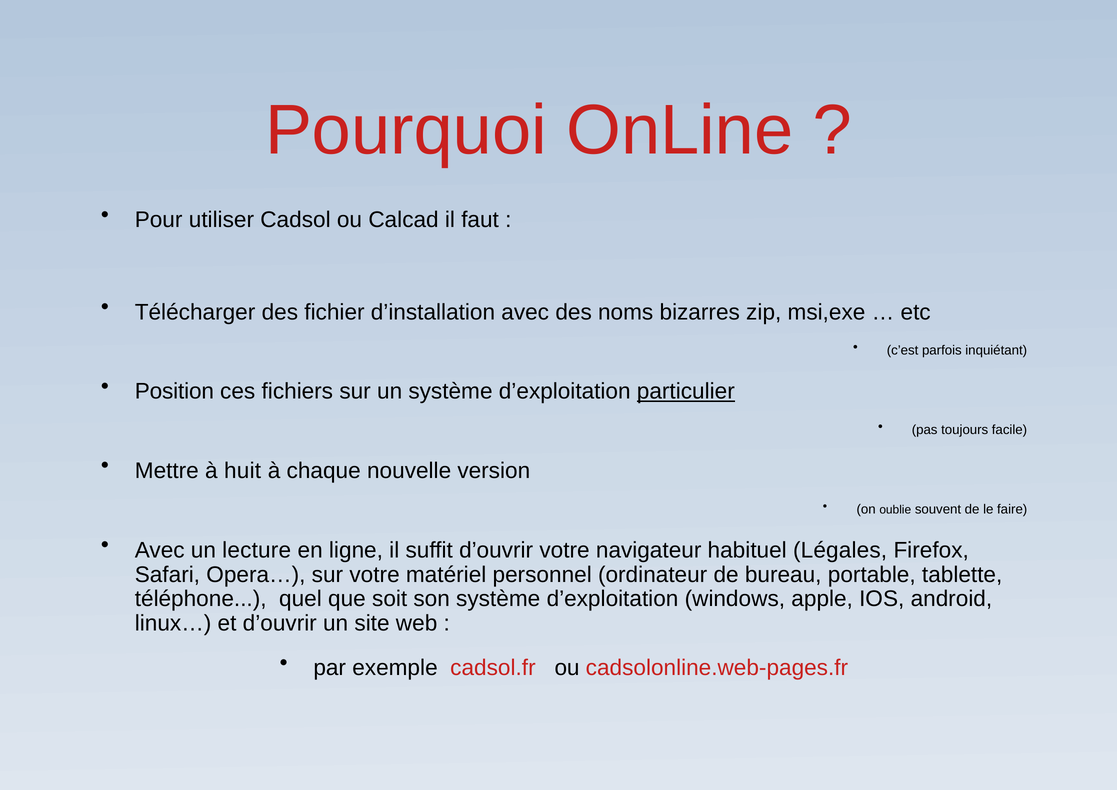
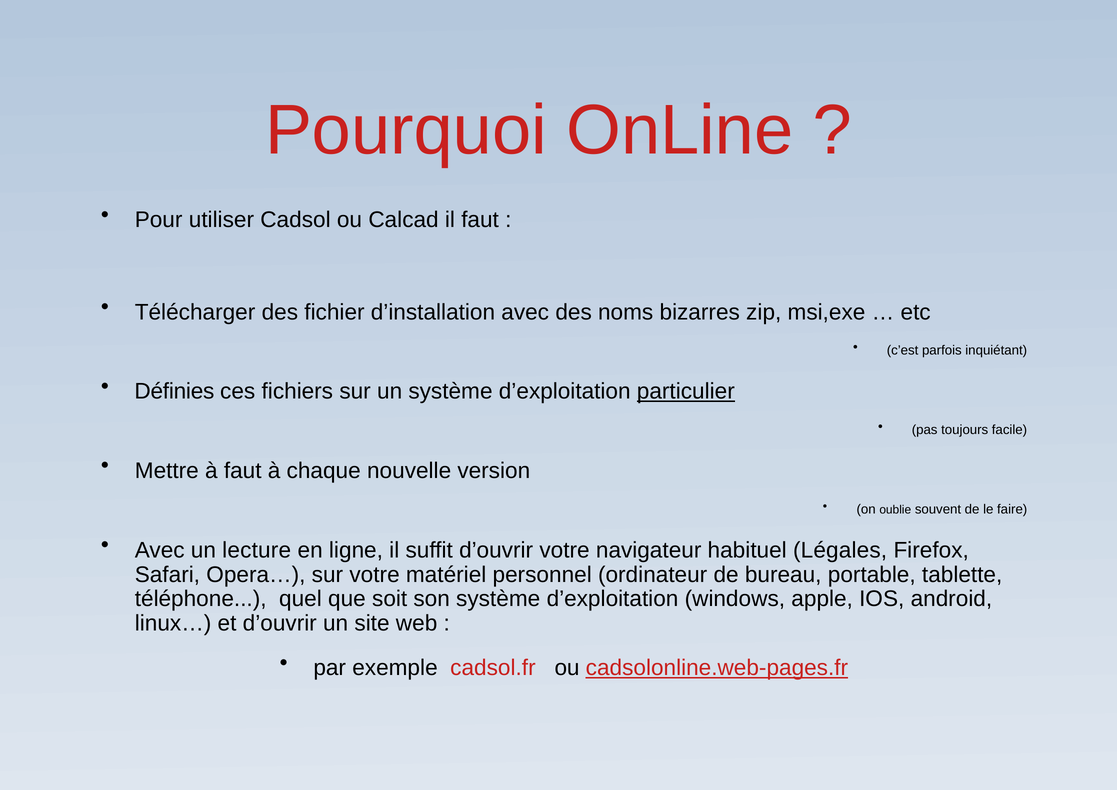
Position: Position -> Définies (174, 391)
à huit: huit -> faut (243, 471)
cadsolonline.web-pages.fr underline: none -> present (717, 668)
